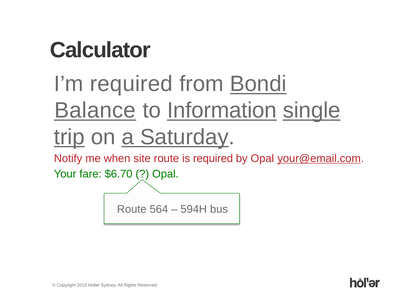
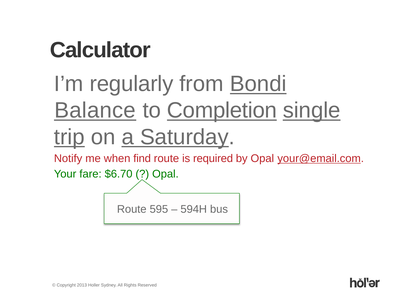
I’m required: required -> regularly (131, 84)
Information: Information -> Completion (222, 111)
site: site -> find (142, 158)
564: 564 -> 595 (159, 209)
